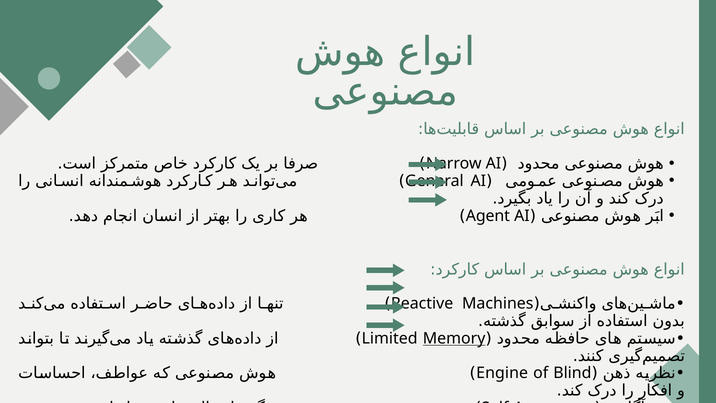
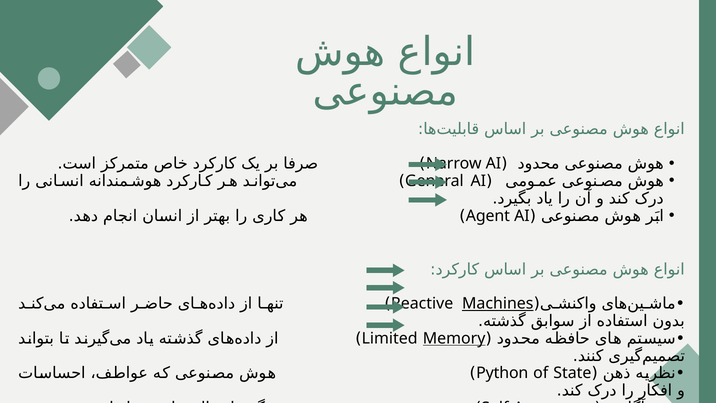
Machines underline: none -> present (498, 303)
Engine: Engine -> Python (502, 373)
Blind: Blind -> State (572, 373)
